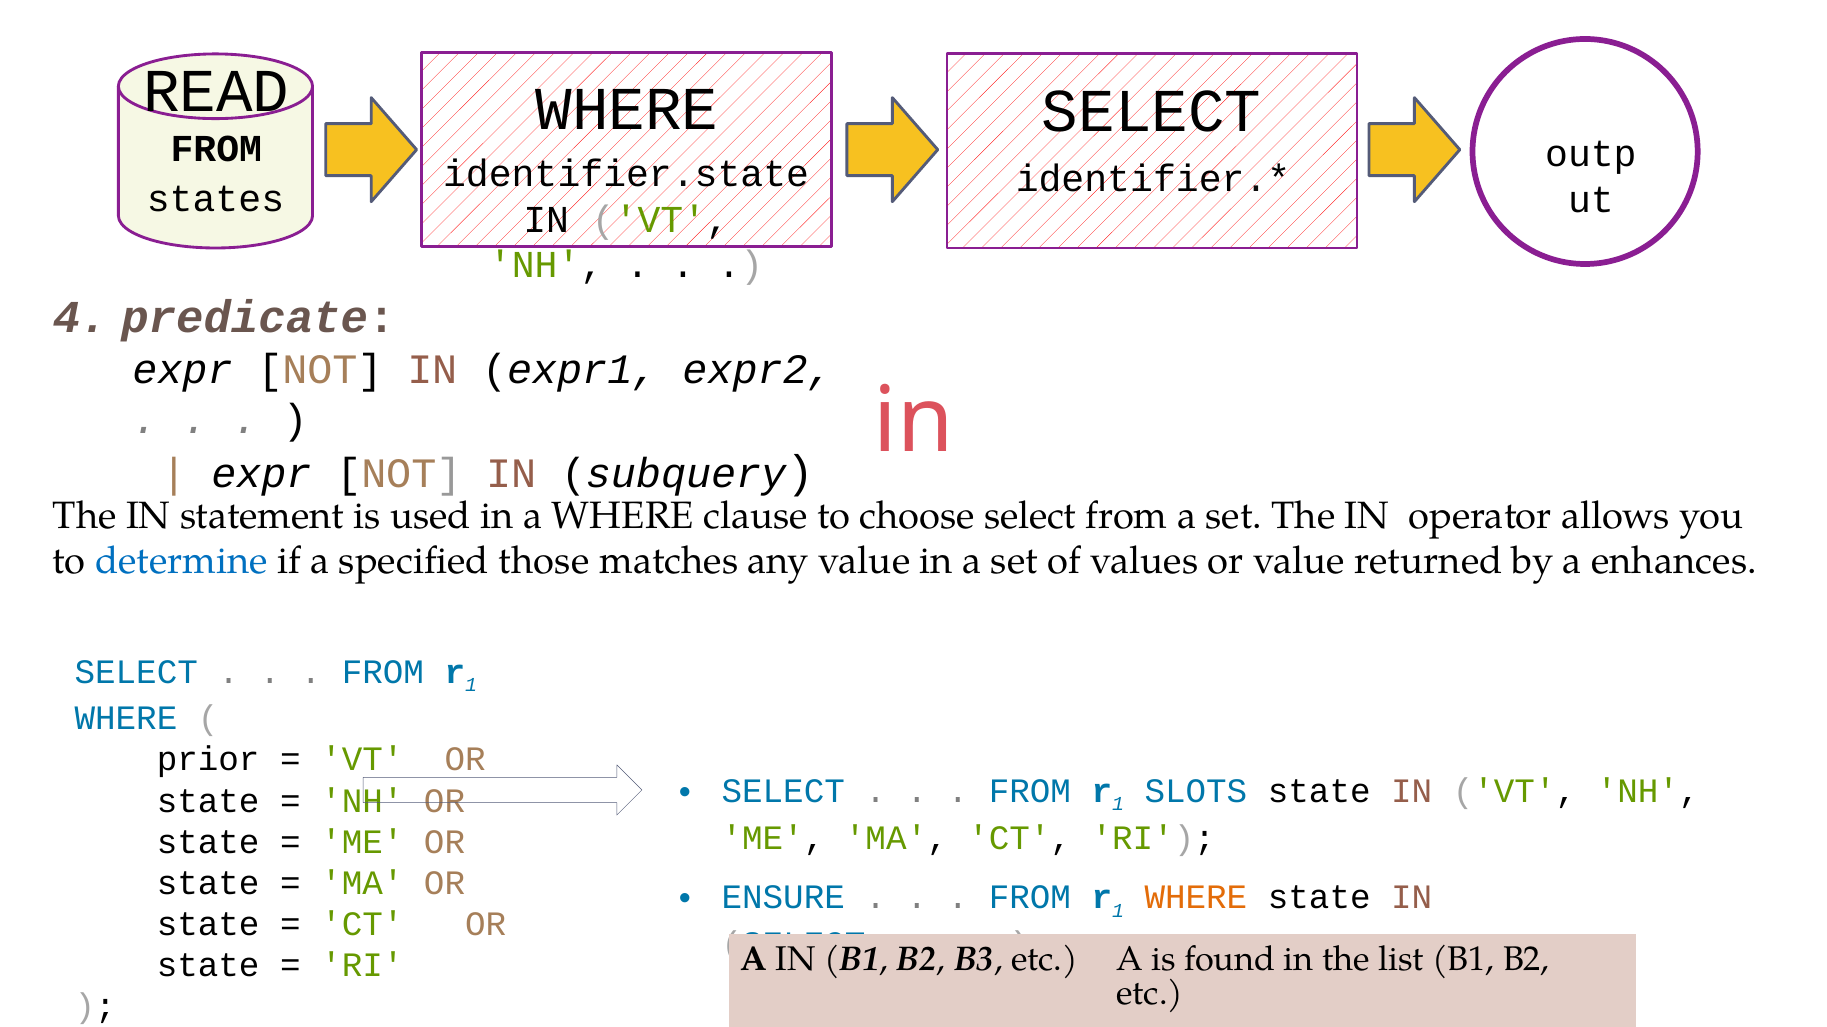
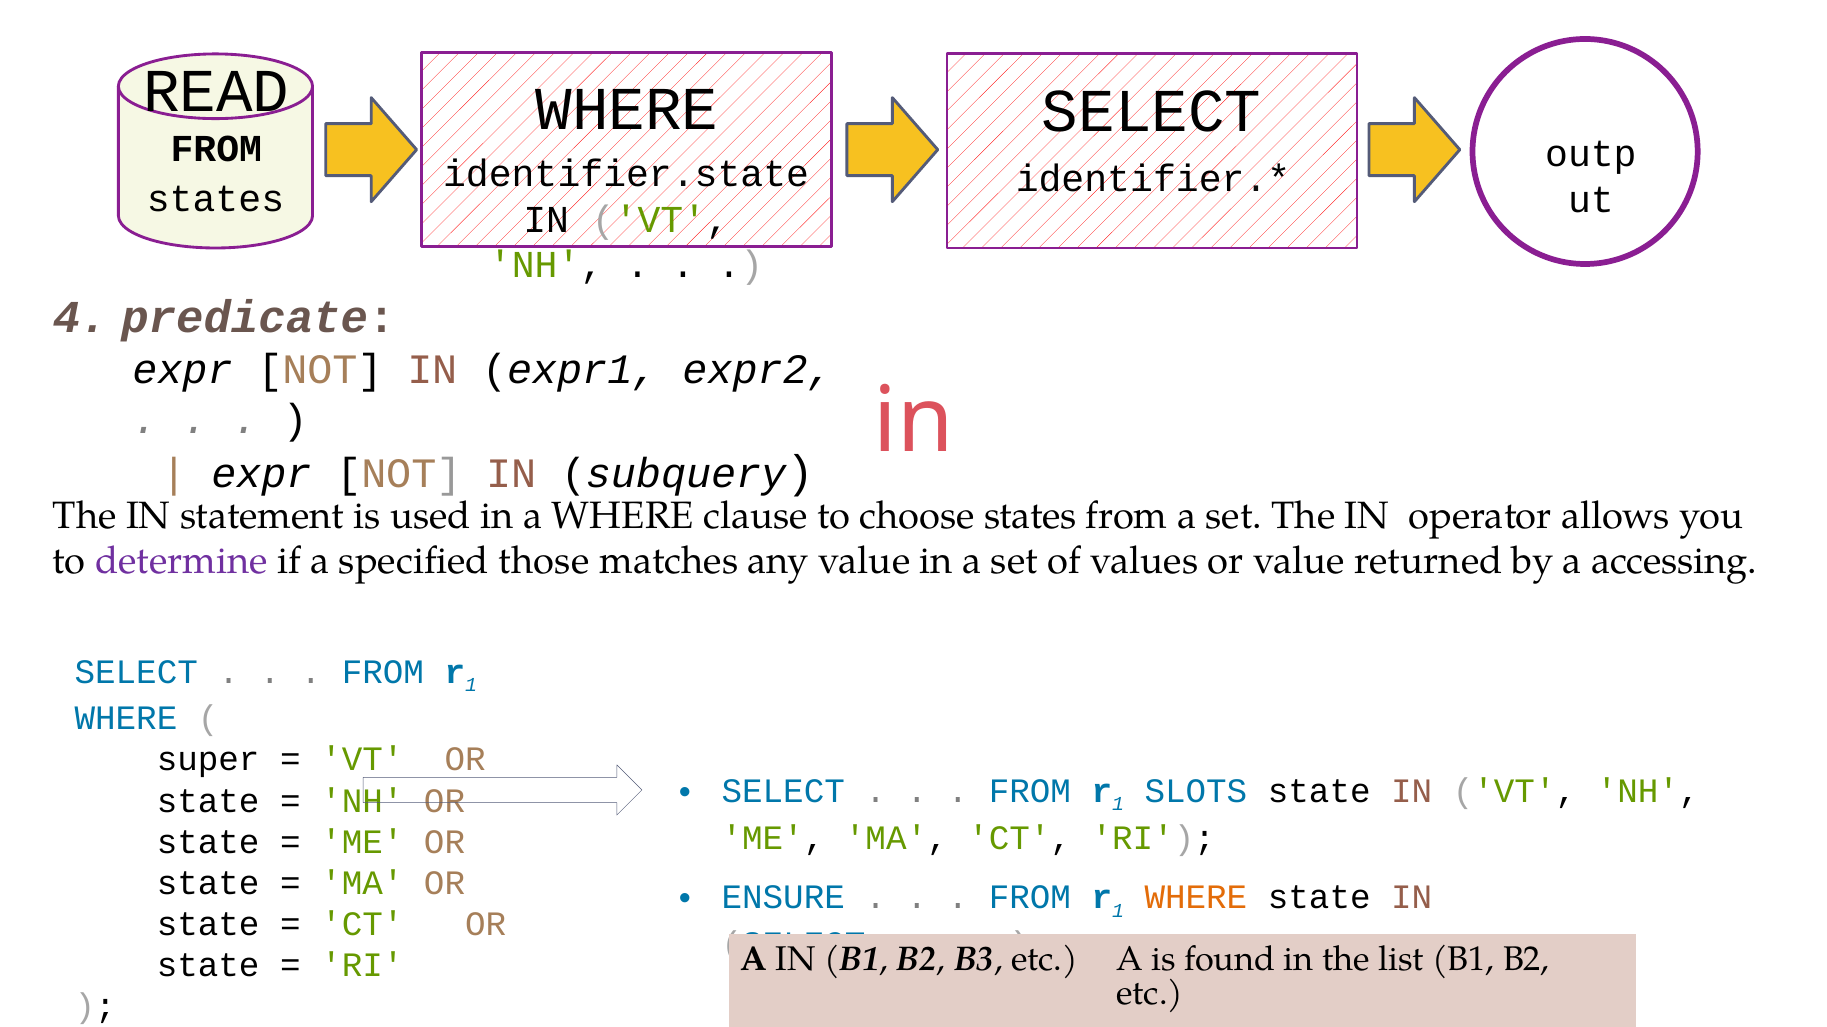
choose select: select -> states (1030, 516)
determine colour: blue -> purple (181, 562)
enhances: enhances -> accessing (1674, 562)
prior: prior -> super (208, 760)
